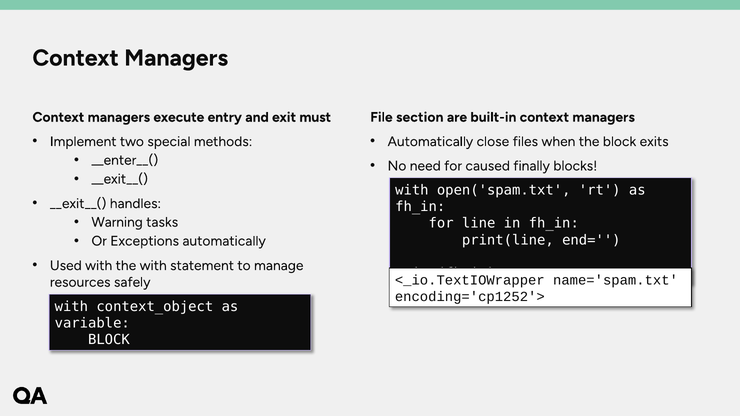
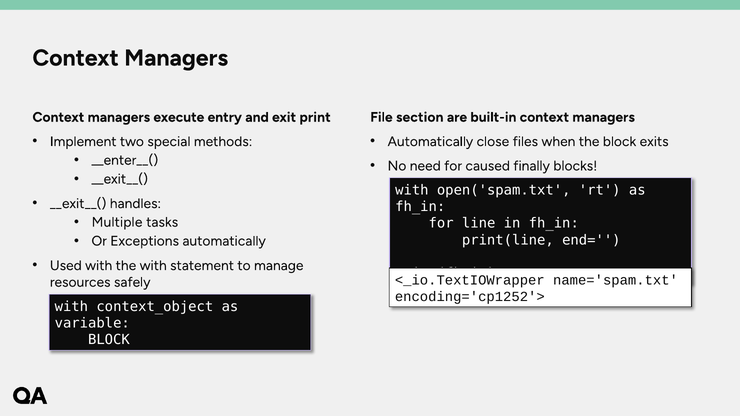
must: must -> print (315, 117)
Warning: Warning -> Multiple (117, 222)
